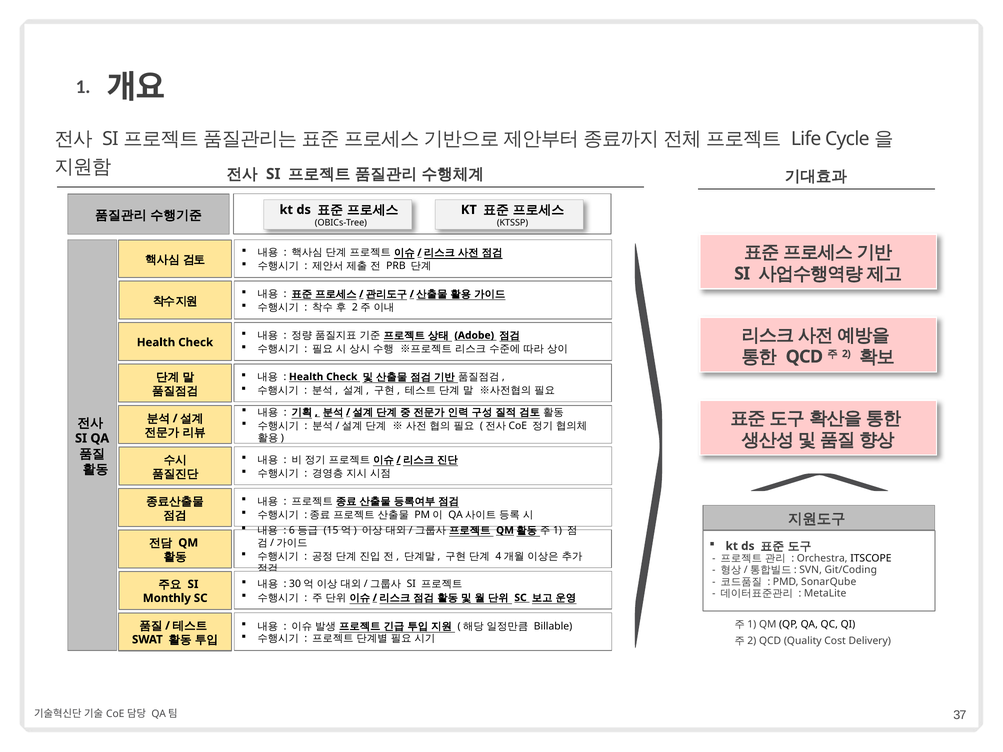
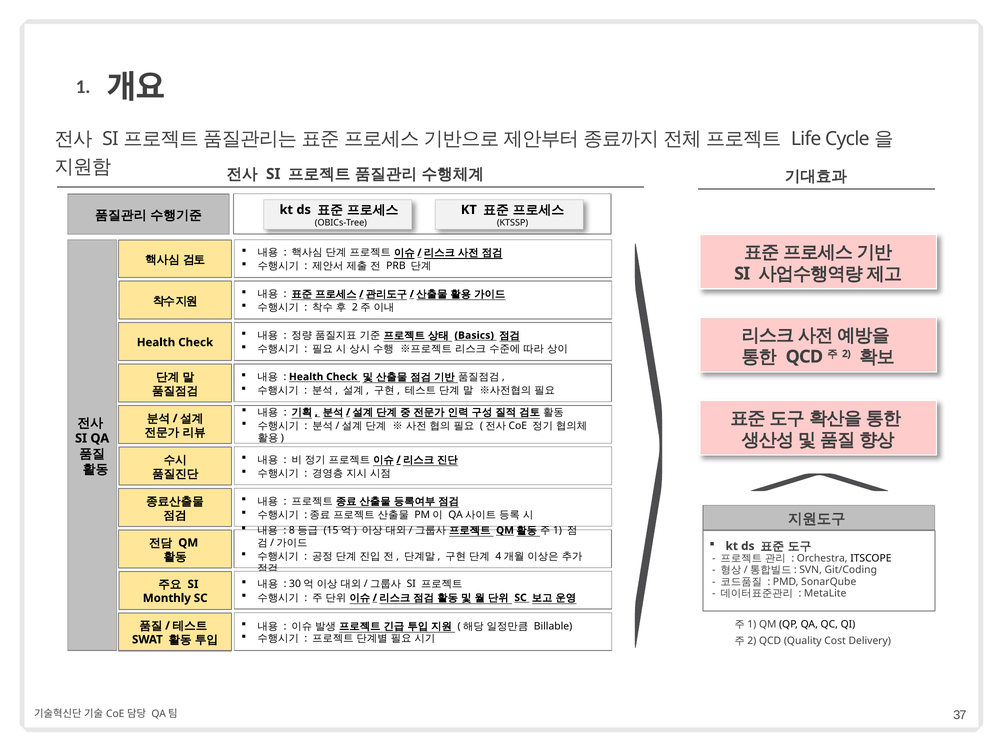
Adobe: Adobe -> Basics (474, 335)
6: 6 -> 8 (292, 530)
